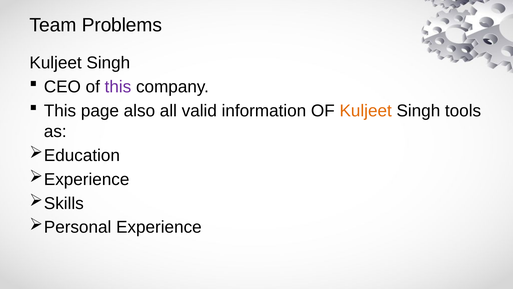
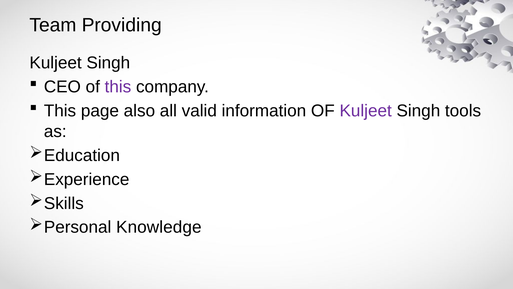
Problems: Problems -> Providing (122, 25)
Kuljeet colour: orange -> purple (366, 111)
Experience: Experience -> Knowledge (159, 227)
